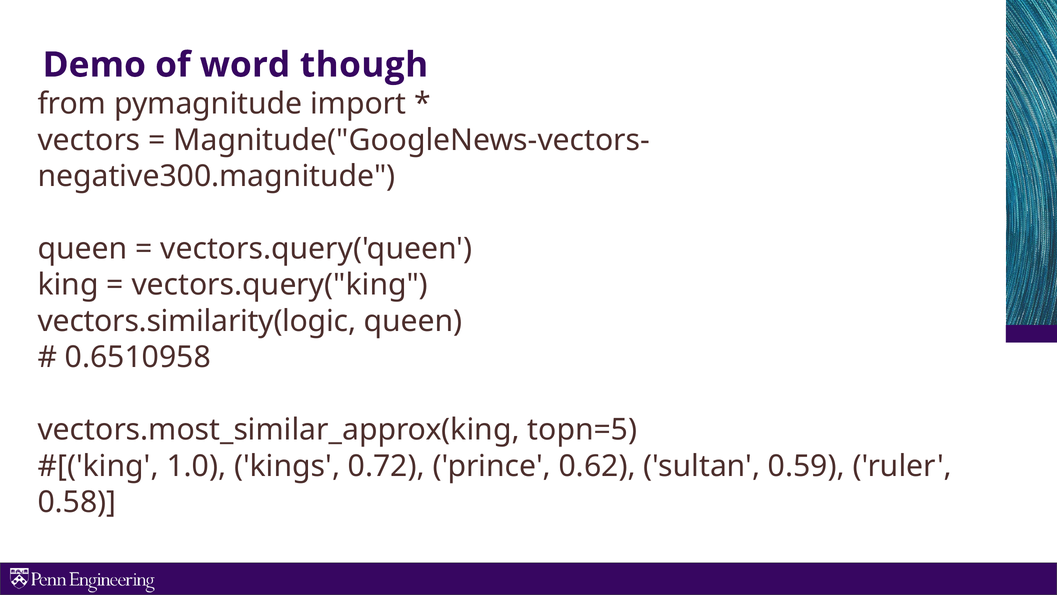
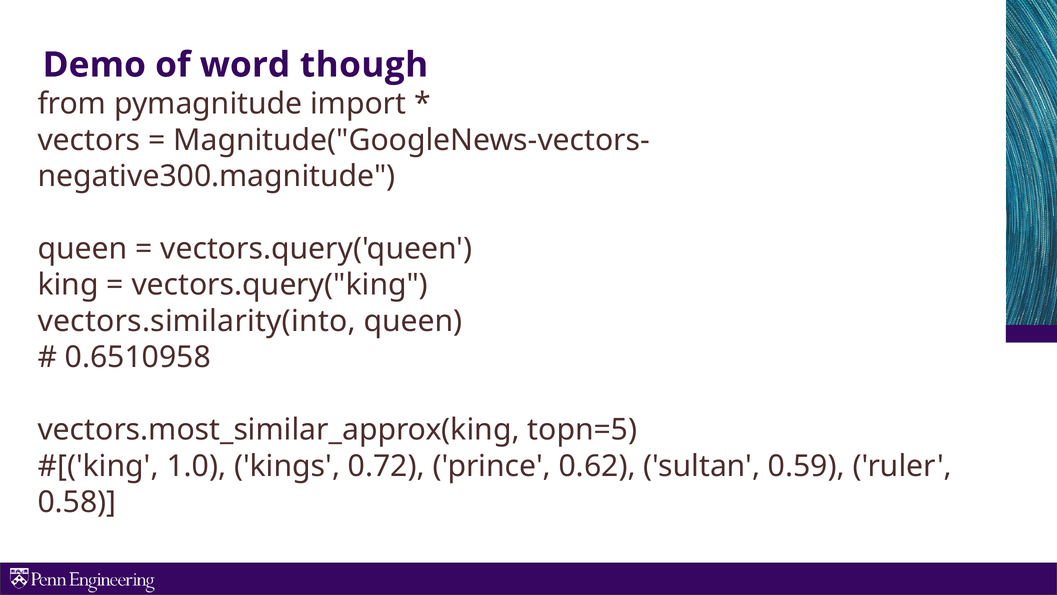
vectors.similarity(logic: vectors.similarity(logic -> vectors.similarity(into (197, 321)
